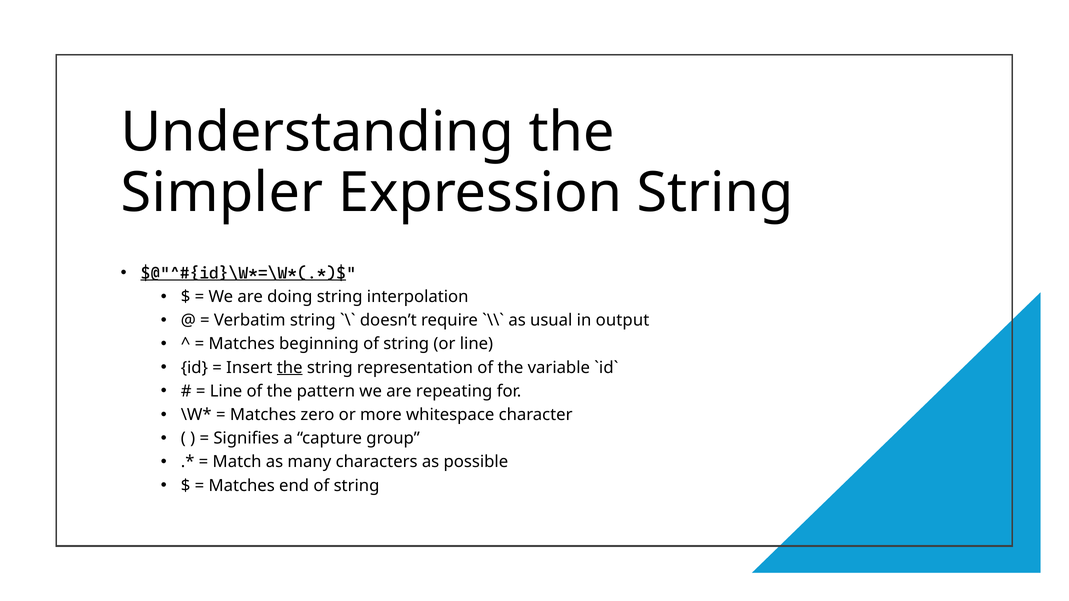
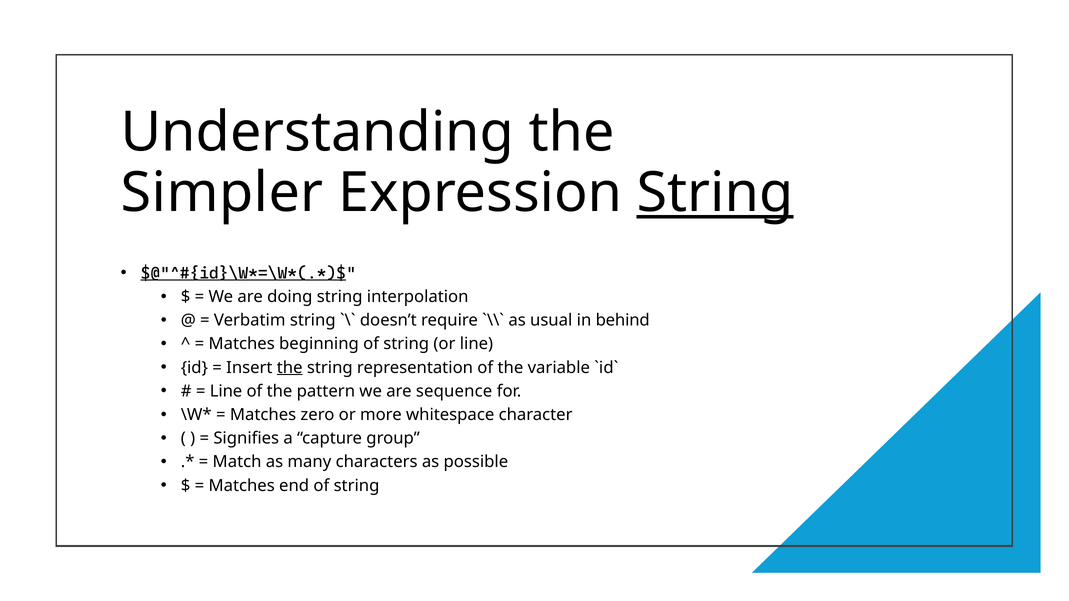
String underline: none -> present (715, 193)
output: output -> behind (623, 321)
repeating: repeating -> sequence (454, 391)
